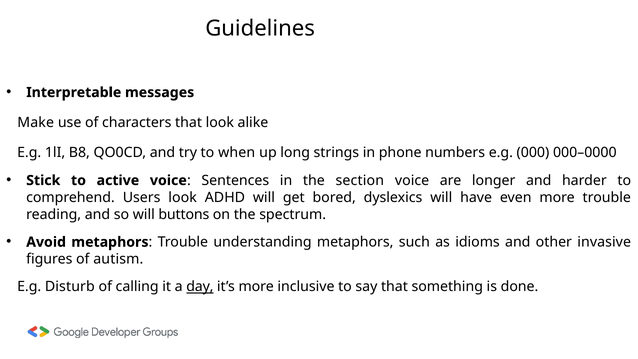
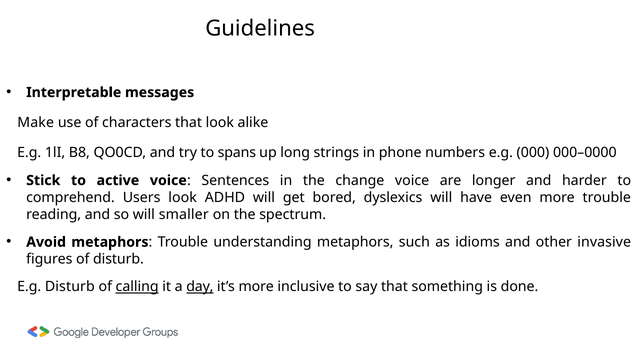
when: when -> spans (237, 153)
section: section -> change (360, 180)
buttons: buttons -> smaller (184, 214)
of autism: autism -> disturb (118, 259)
calling underline: none -> present (137, 287)
